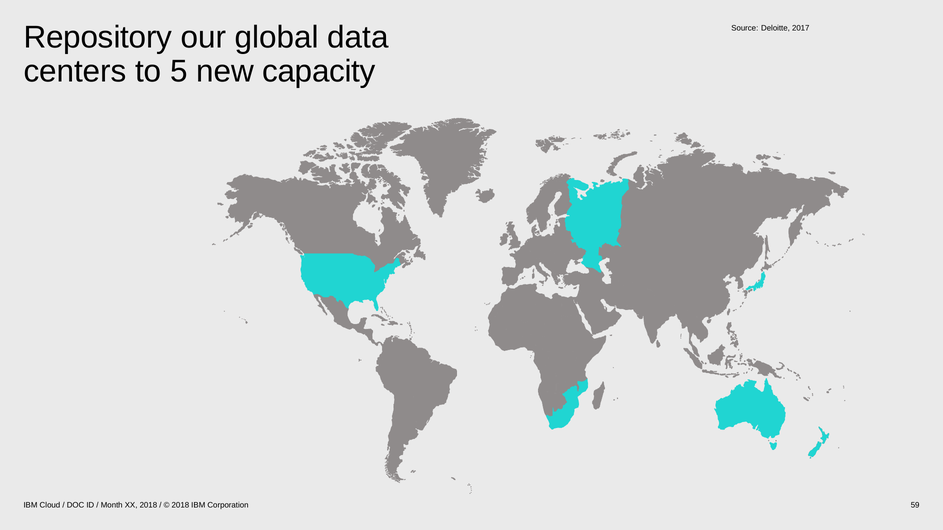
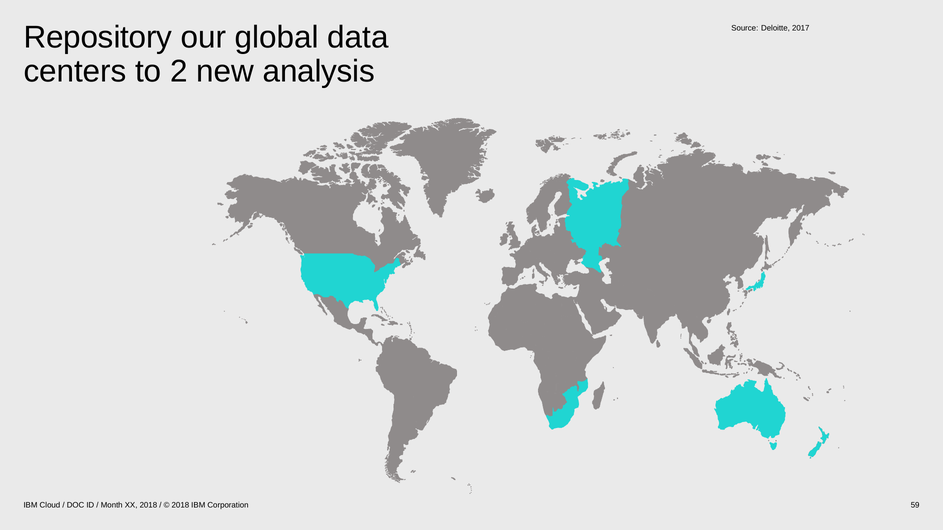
5: 5 -> 2 (179, 71)
capacity: capacity -> analysis (319, 71)
